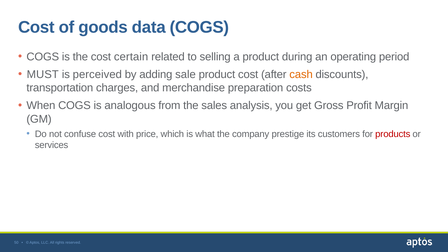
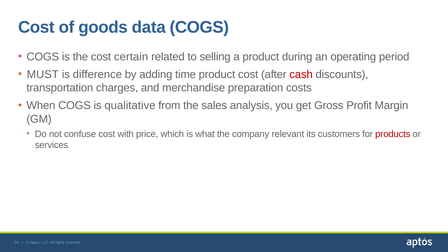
perceived: perceived -> difference (97, 75)
sale: sale -> time (186, 75)
cash colour: orange -> red (301, 75)
analogous: analogous -> qualitative (130, 106)
prestige: prestige -> relevant (288, 134)
